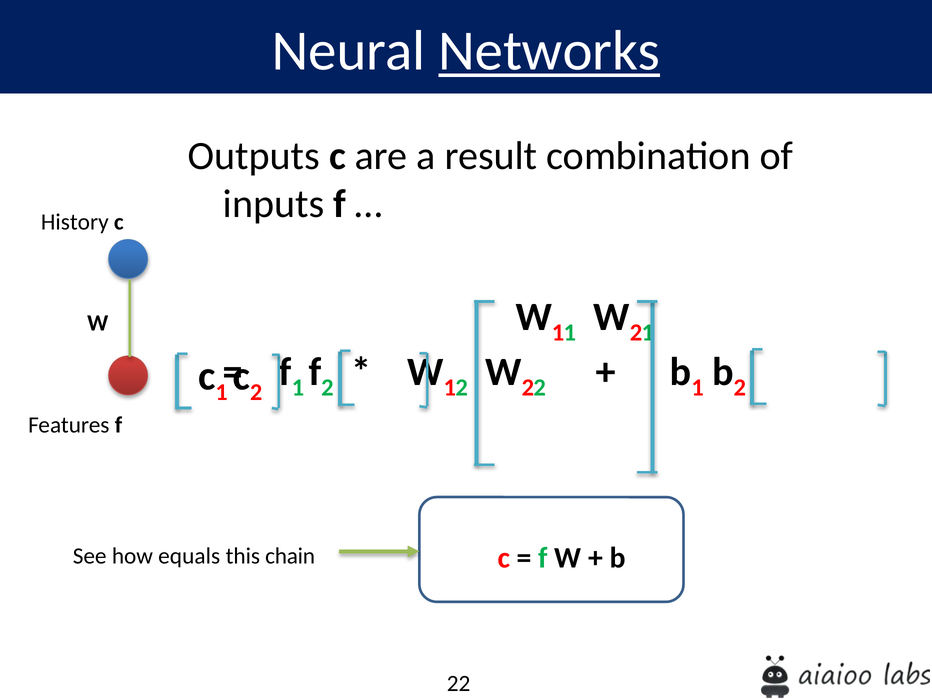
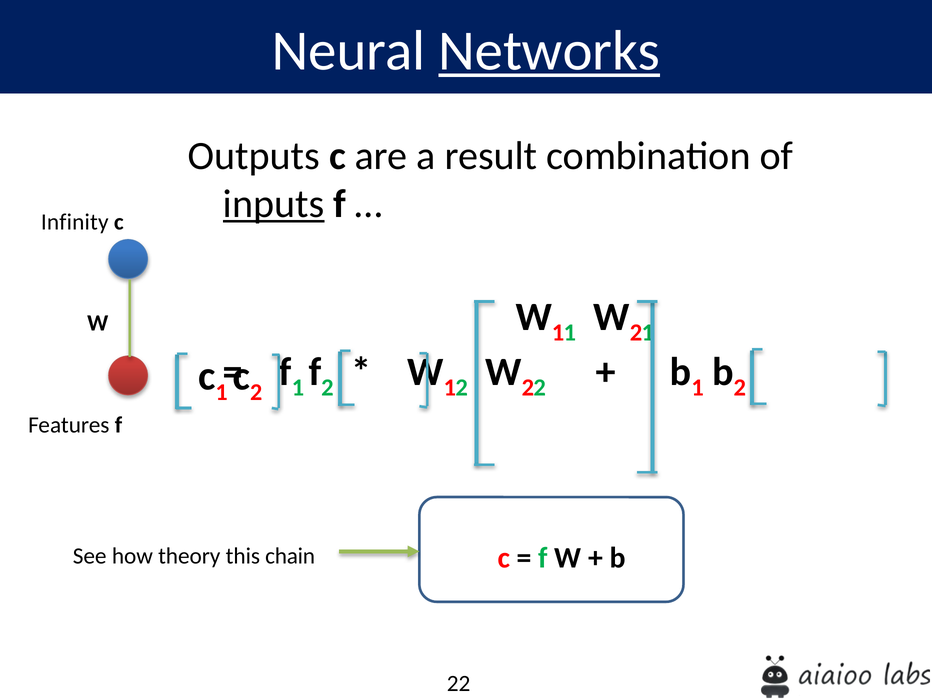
inputs underline: none -> present (274, 204)
History: History -> Infinity (75, 222)
equals: equals -> theory (189, 556)
